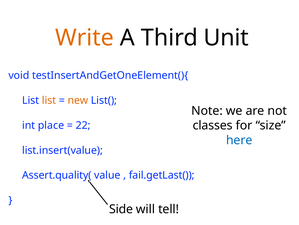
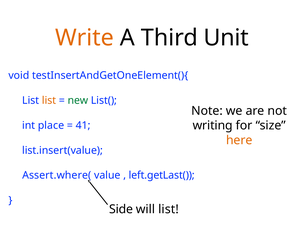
new colour: orange -> green (78, 100)
classes: classes -> writing (213, 125)
22: 22 -> 41 (83, 125)
here colour: blue -> orange (239, 140)
Assert.quality(: Assert.quality( -> Assert.where( (57, 175)
fail.getLast(: fail.getLast( -> left.getLast( (162, 175)
will tell: tell -> list (169, 209)
